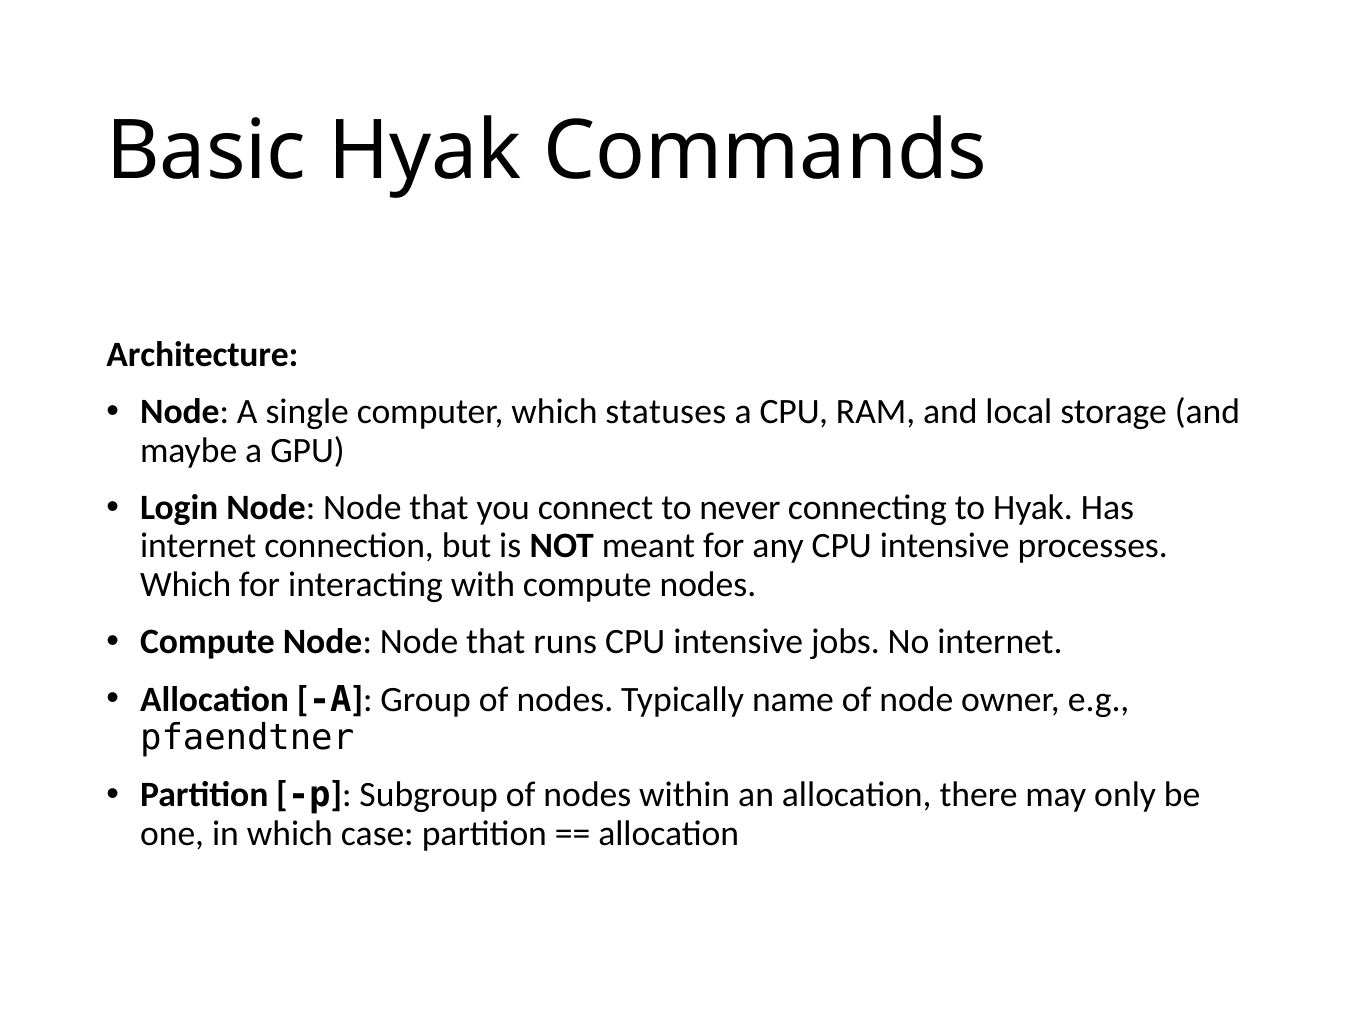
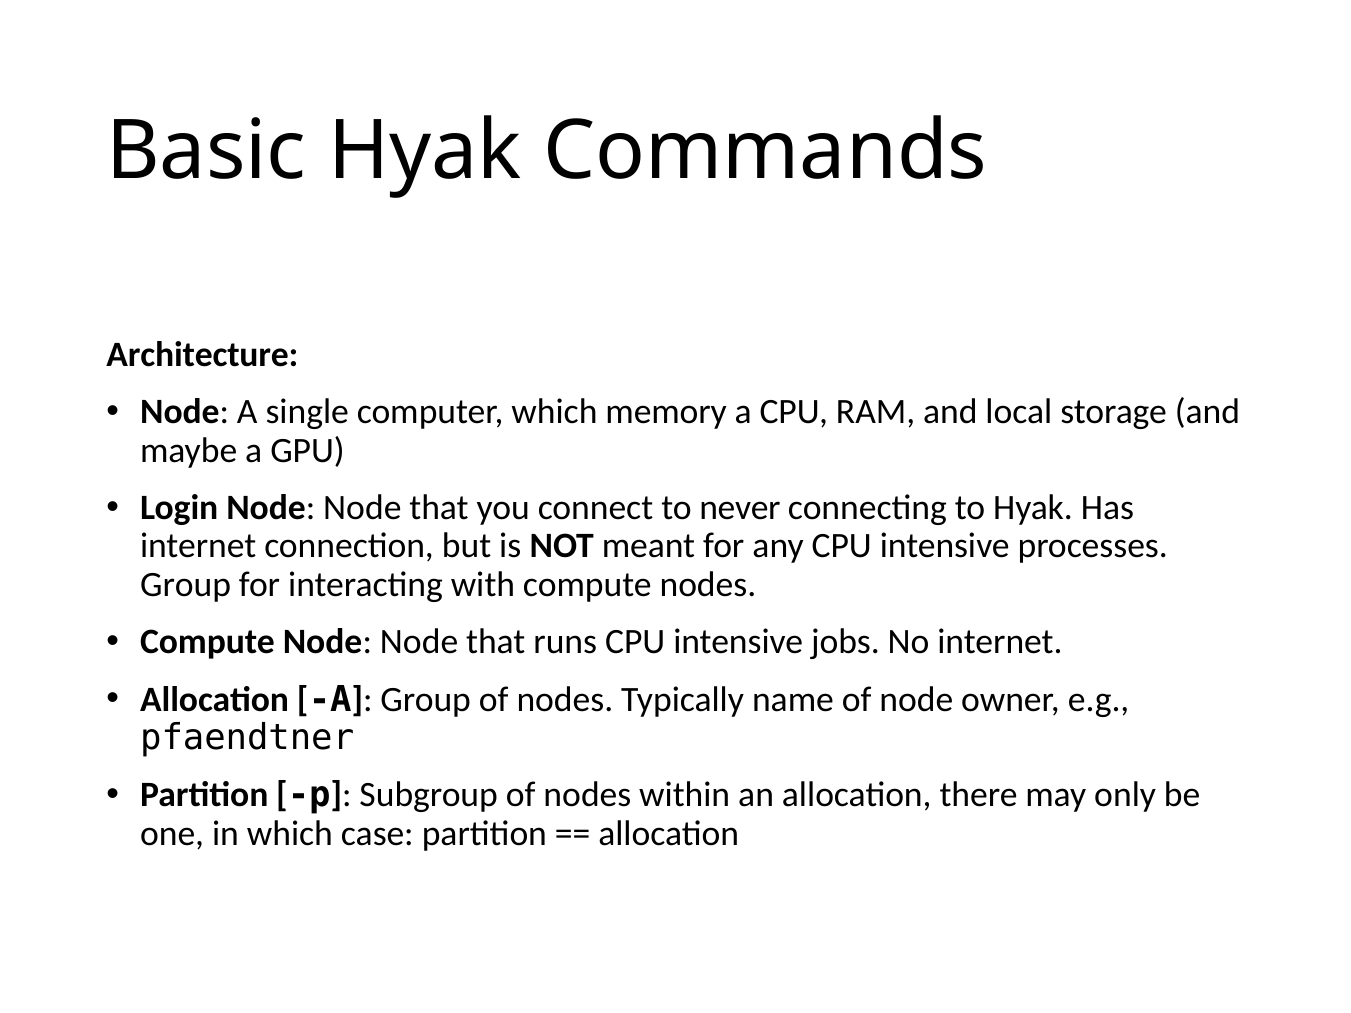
statuses: statuses -> memory (666, 412)
Which: Which -> Group (186, 585)
